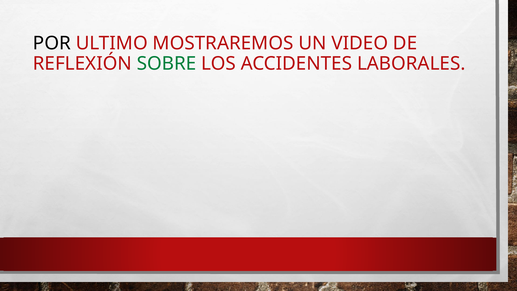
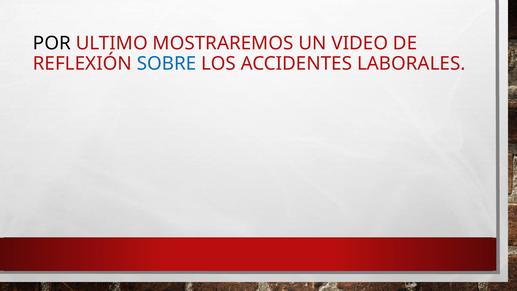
SOBRE colour: green -> blue (166, 64)
